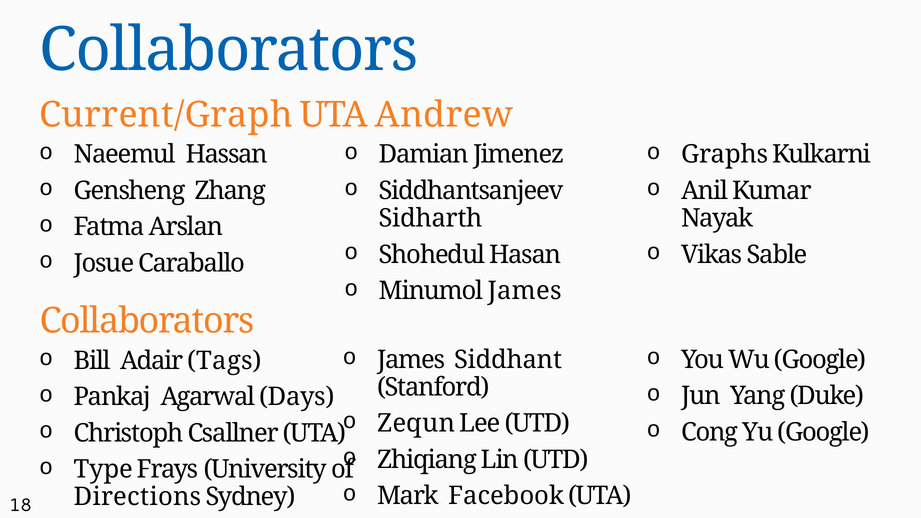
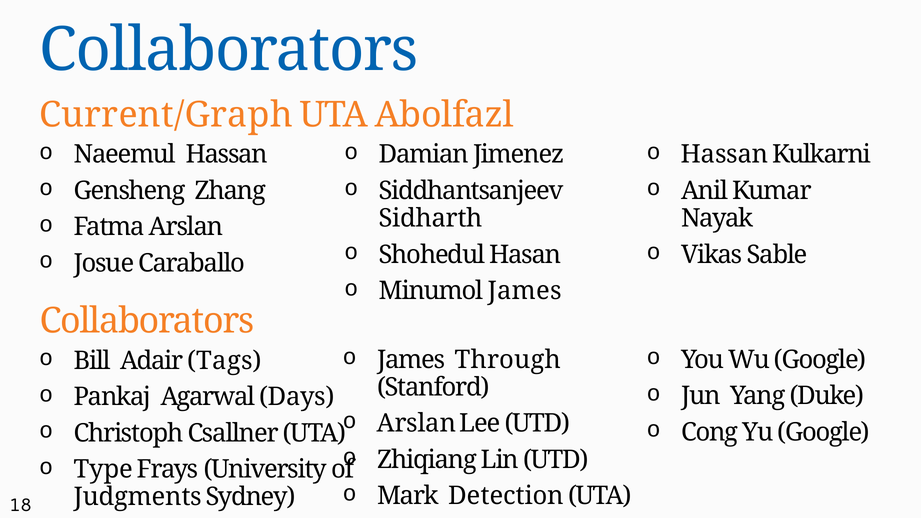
Andrew: Andrew -> Abolfazl (444, 115)
Graphs: Graphs -> Hassan (725, 155)
Siddhant: Siddhant -> Through (508, 360)
Zequn: Zequn -> Arslan (416, 424)
Facebook: Facebook -> Detection (506, 496)
Directions: Directions -> Judgments (138, 497)
